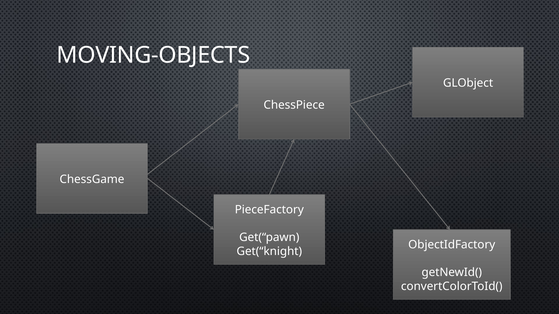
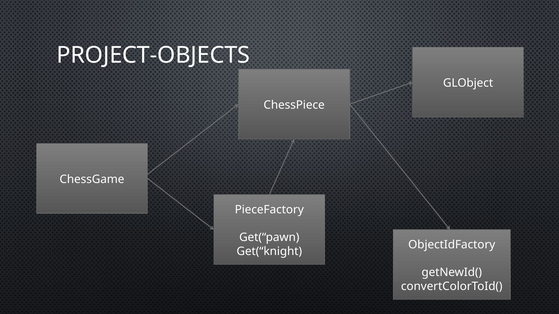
MOVING-OBJECTS: MOVING-OBJECTS -> PROJECT-OBJECTS (153, 55)
